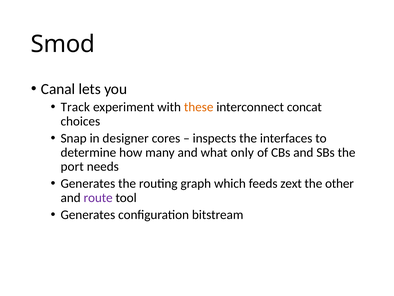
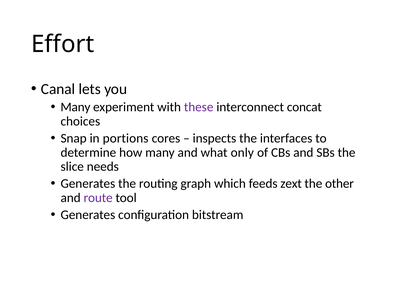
Smod: Smod -> Effort (63, 44)
Track: Track -> Many (75, 107)
these colour: orange -> purple (199, 107)
designer: designer -> portions (126, 138)
port: port -> slice (72, 166)
